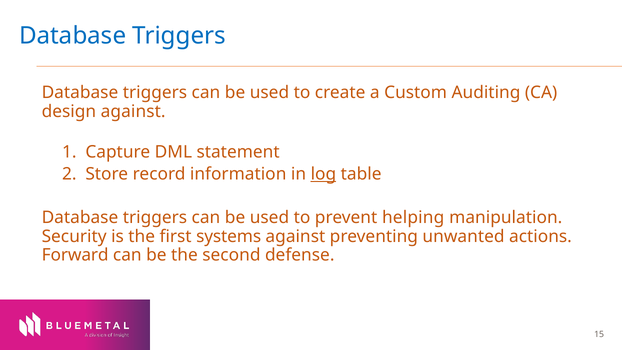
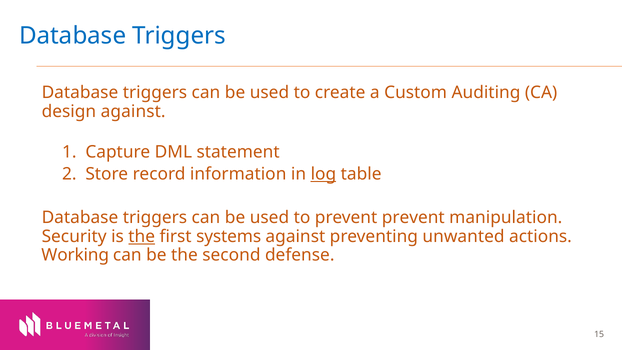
prevent helping: helping -> prevent (413, 218)
the underline: none -> present (142, 236)
Forward: Forward -> Working (75, 255)
